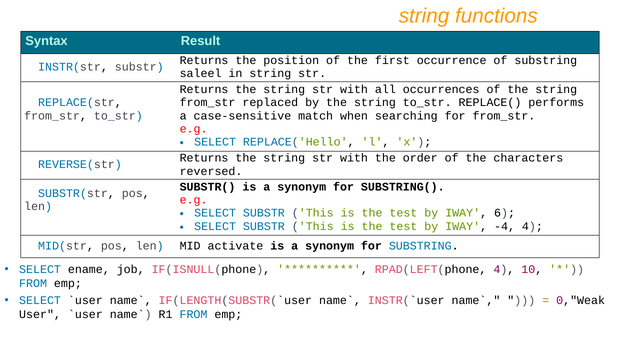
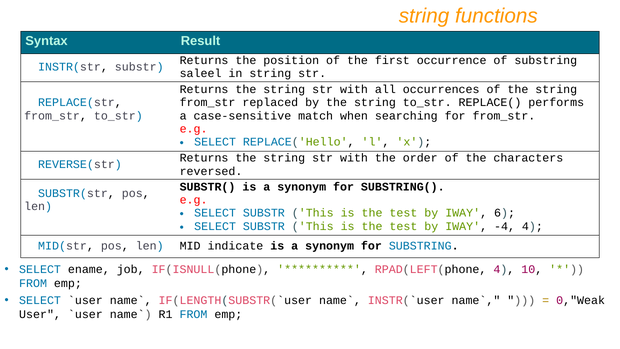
activate: activate -> indicate (235, 246)
